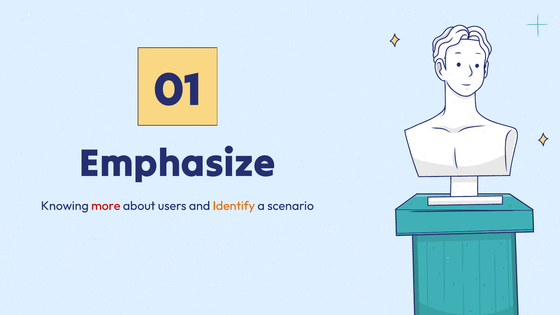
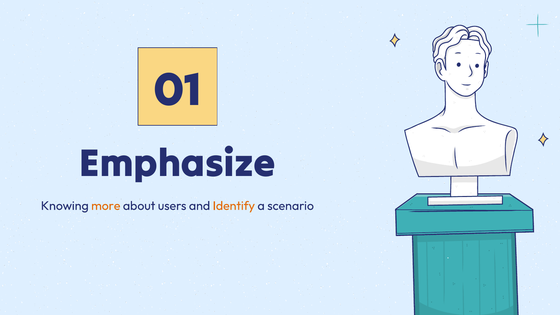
more colour: red -> orange (106, 206)
